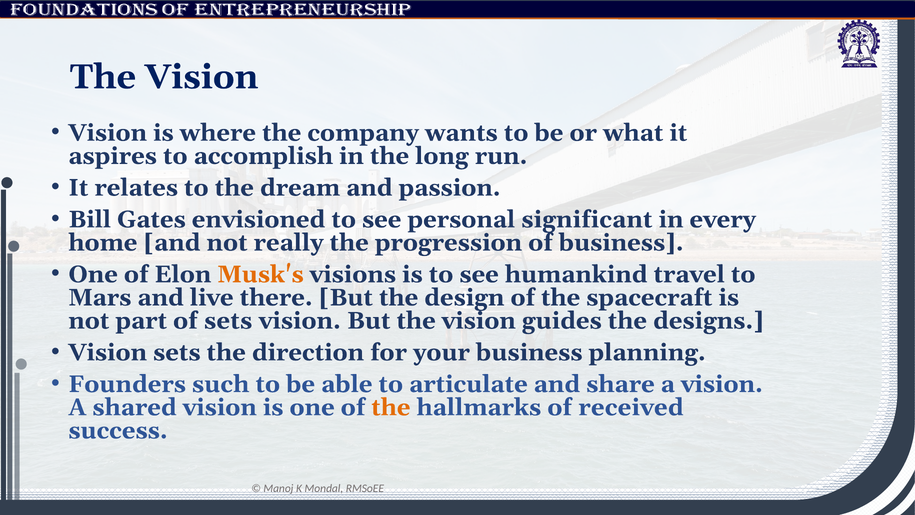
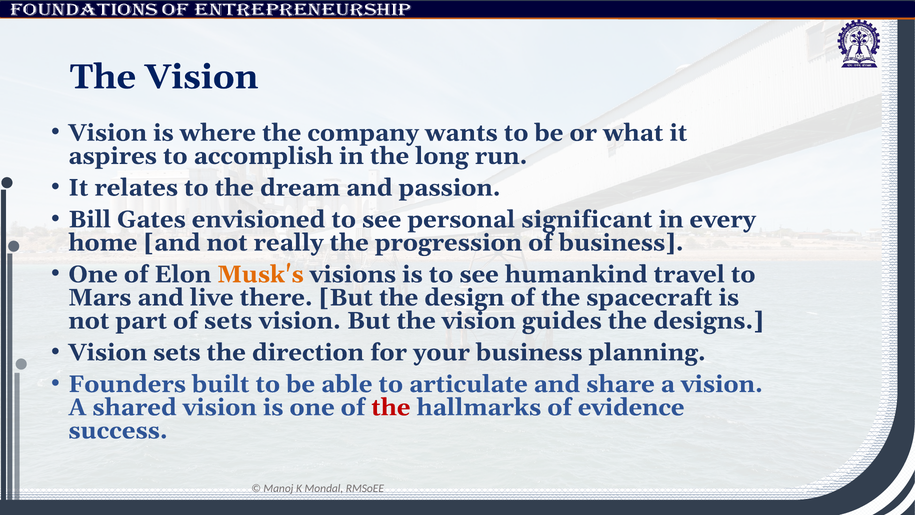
such: such -> built (221, 384)
the colour: orange -> red (391, 407)
received: received -> evidence (631, 407)
